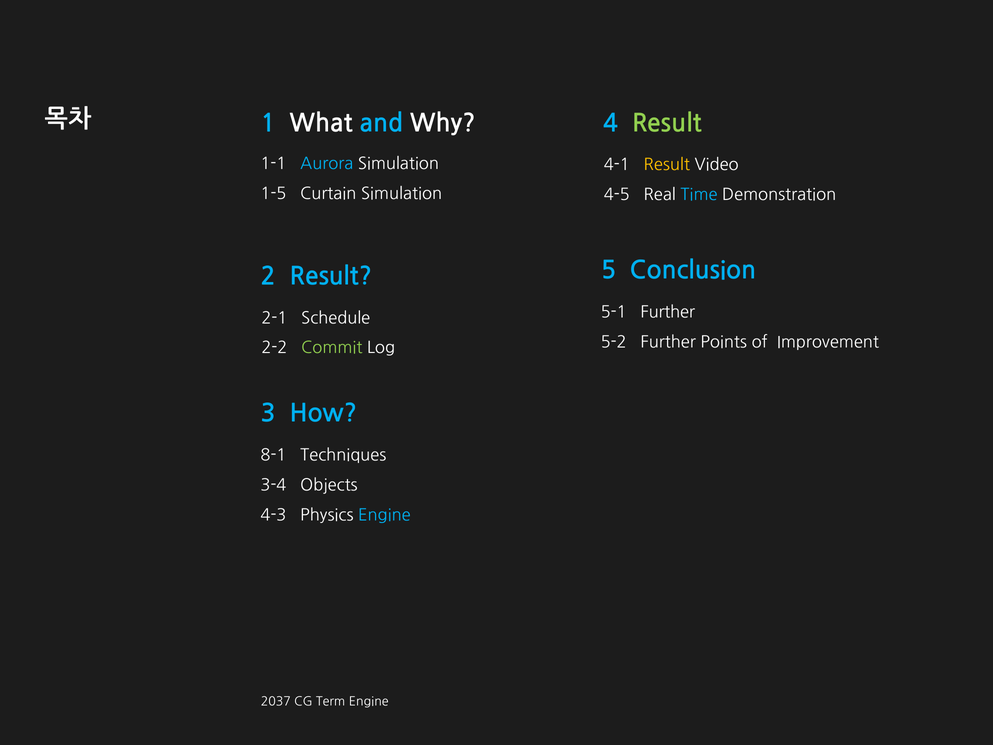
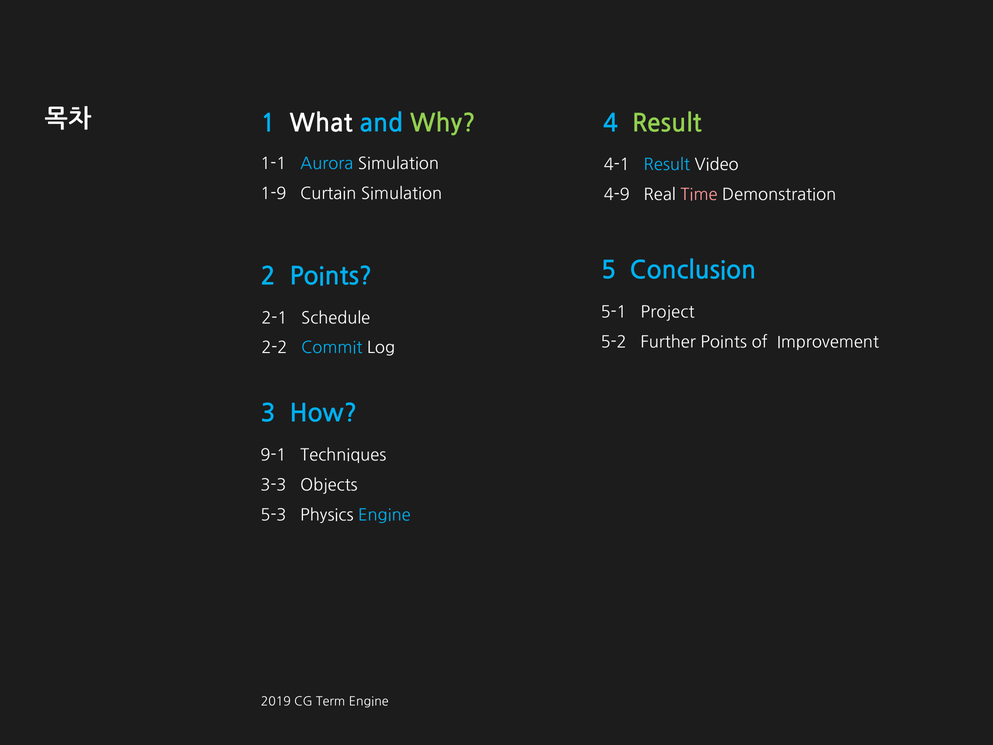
Why colour: white -> light green (443, 124)
Result colour: yellow -> light blue (667, 165)
1-5: 1-5 -> 1-9 (273, 194)
4-5: 4-5 -> 4-9 (617, 195)
Time colour: light blue -> pink (699, 195)
2 Result: Result -> Points (331, 277)
5-1 Further: Further -> Project (668, 312)
Commit colour: light green -> light blue (332, 348)
8-1: 8-1 -> 9-1 (273, 455)
3-4: 3-4 -> 3-3 (273, 485)
4-3: 4-3 -> 5-3 (273, 515)
2037: 2037 -> 2019 (276, 701)
